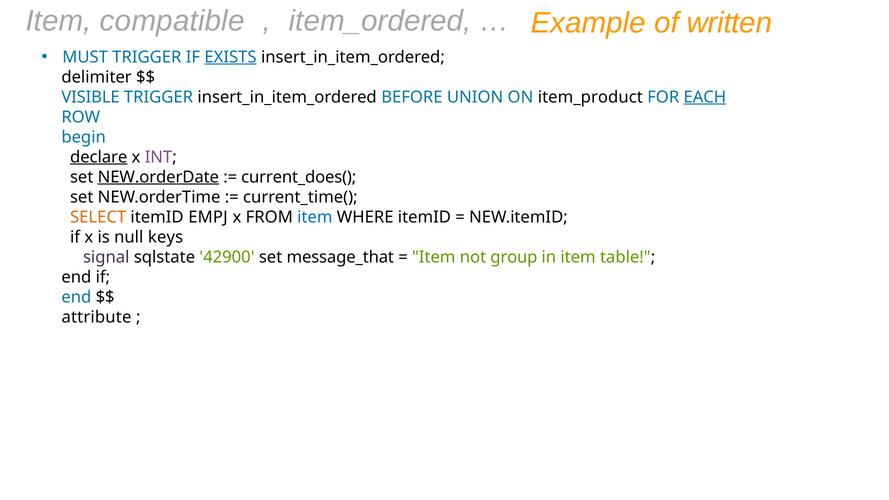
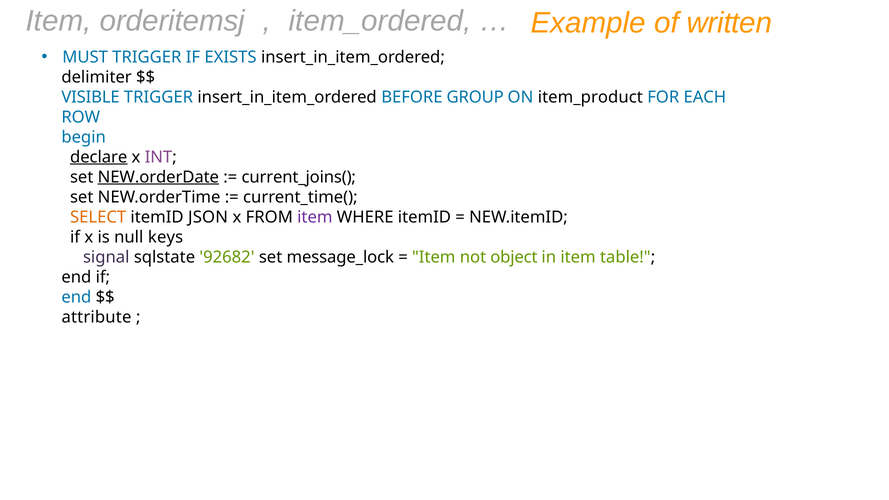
compatible: compatible -> orderitemsj (172, 21)
EXISTS underline: present -> none (230, 57)
UNION: UNION -> GROUP (475, 97)
EACH underline: present -> none (705, 97)
current_does(: current_does( -> current_joins( (299, 177)
EMPJ: EMPJ -> JSON (208, 217)
item colour: blue -> purple (315, 217)
42900: 42900 -> 92682 (227, 257)
message_that: message_that -> message_lock (340, 257)
group: group -> object (514, 257)
